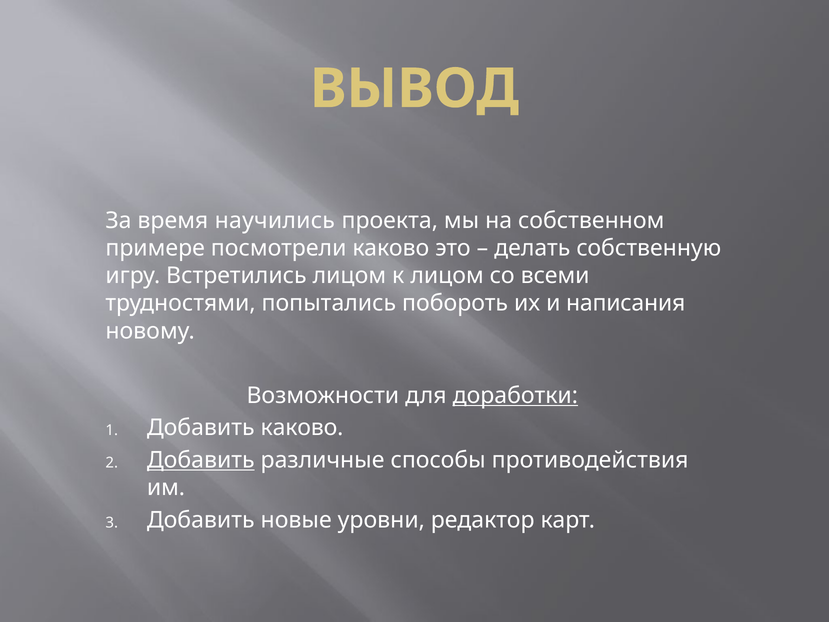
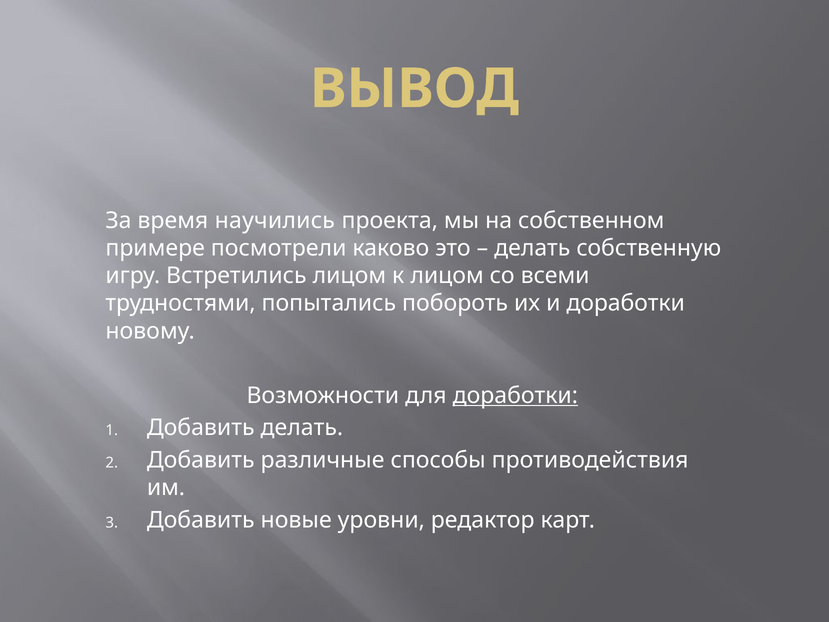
и написания: написания -> доработки (626, 303)
Добавить каково: каково -> делать (302, 428)
Добавить underline: present -> none (201, 460)
